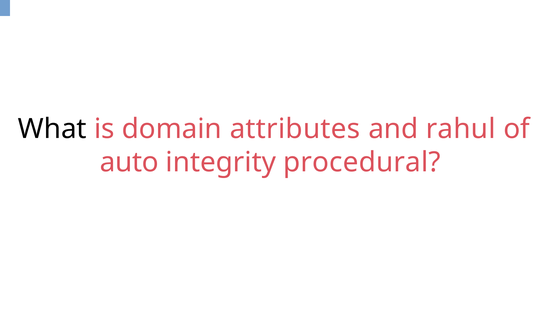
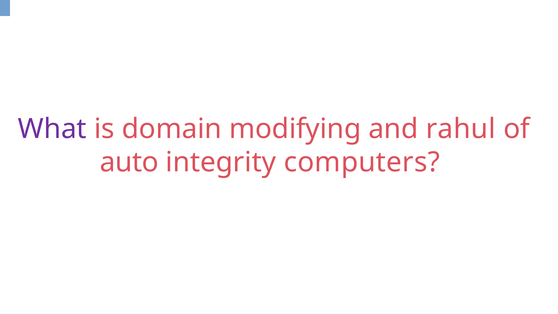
What colour: black -> purple (52, 129)
attributes: attributes -> modifying (295, 129)
procedural: procedural -> computers (362, 162)
